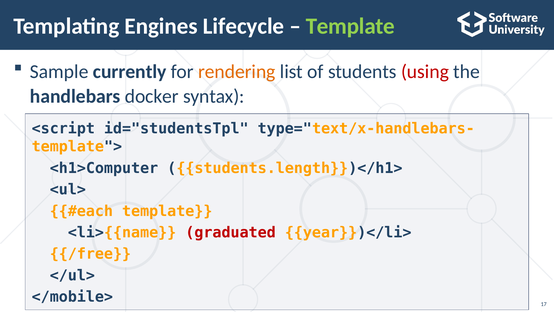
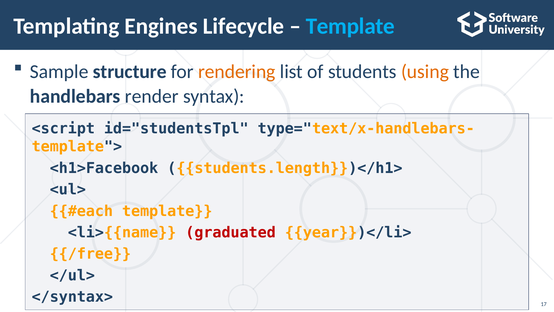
Template colour: light green -> light blue (350, 26)
currently: currently -> structure (130, 72)
using colour: red -> orange (425, 72)
docker: docker -> render (152, 96)
<h1>Computer: <h1>Computer -> <h1>Facebook (104, 168)
</mobile>: </mobile> -> </syntax> (72, 297)
